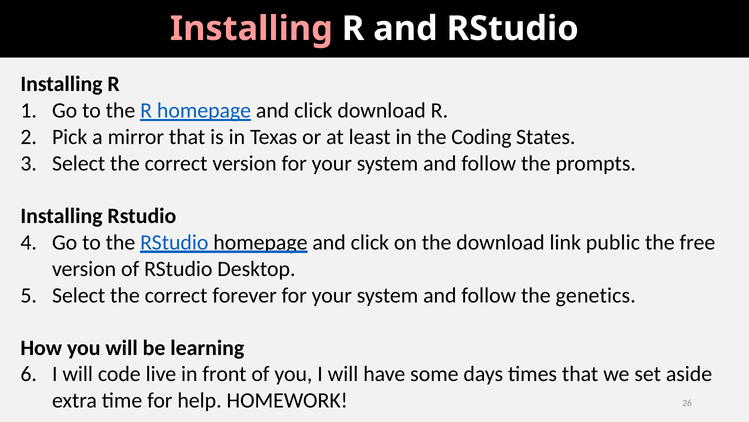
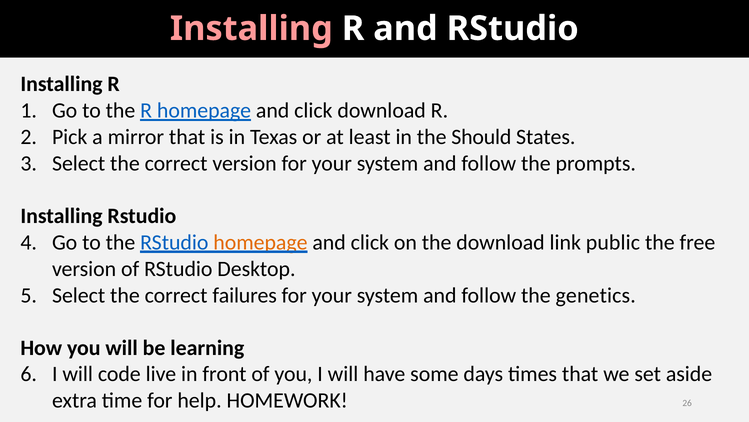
Coding: Coding -> Should (481, 137)
homepage colour: black -> orange (260, 242)
forever: forever -> failures (245, 295)
